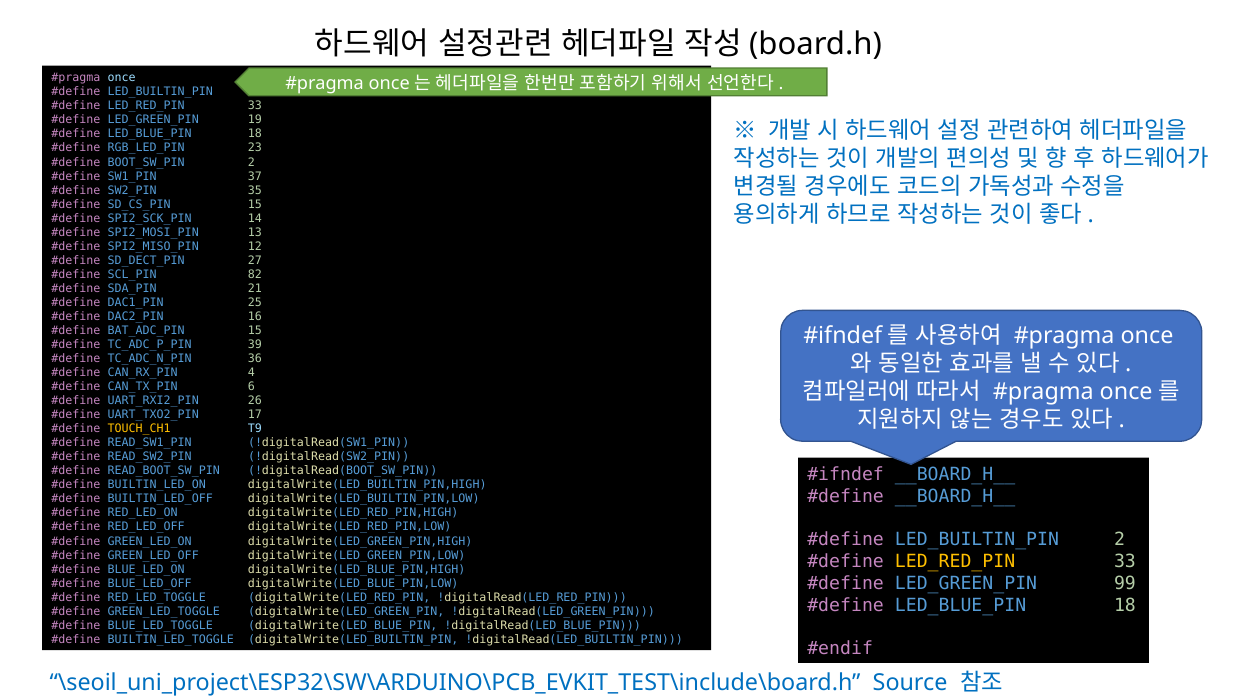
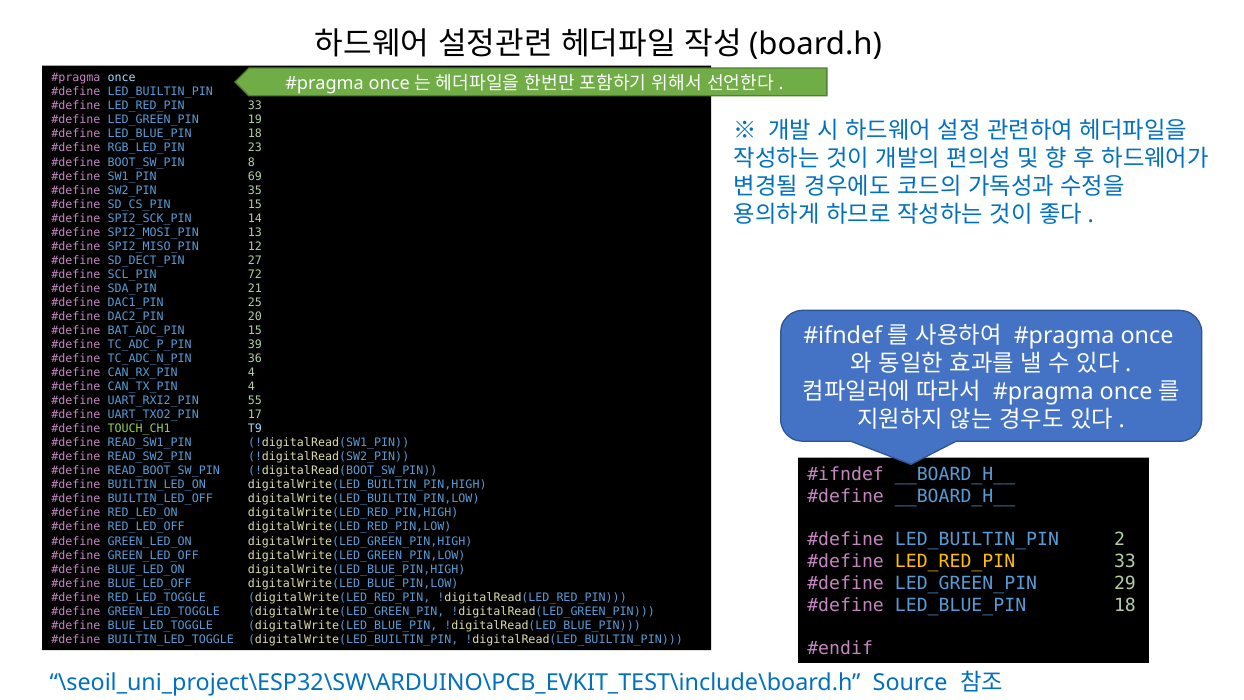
BOOT_SW_PIN 2: 2 -> 8 (251, 162)
37: 37 -> 69 (255, 176)
82: 82 -> 72 (255, 274)
16: 16 -> 20 (255, 316)
CAN_TX_PIN 6: 6 -> 4 (251, 387)
26: 26 -> 55 (255, 401)
TOUCH_CH1 colour: yellow -> light green (139, 429)
99: 99 -> 29 (1125, 583)
